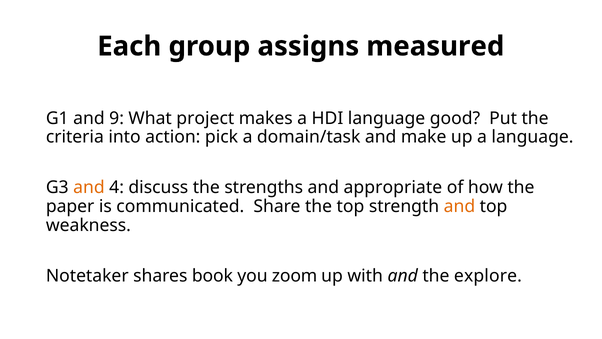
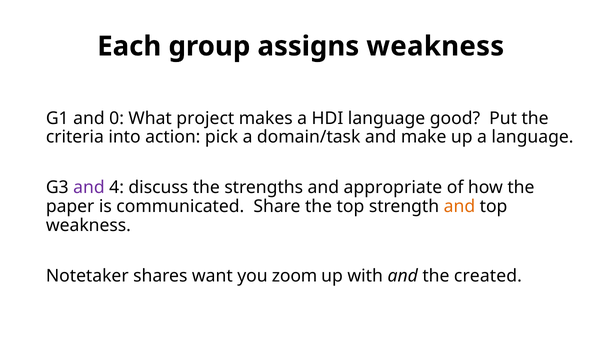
assigns measured: measured -> weakness (435, 46)
9: 9 -> 0 (117, 118)
and colour: orange -> purple (89, 187)
book: book -> want (212, 276)
explore: explore -> created (488, 276)
